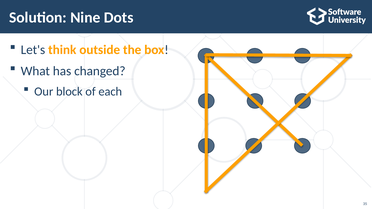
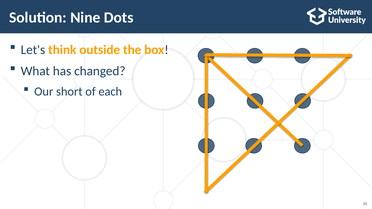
block: block -> short (69, 92)
